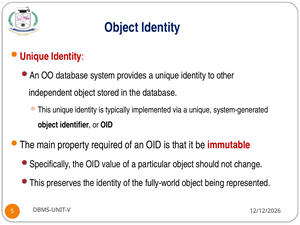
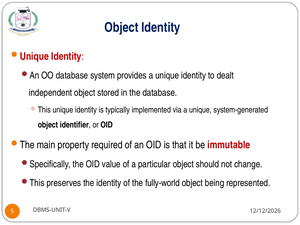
other: other -> dealt (225, 76)
